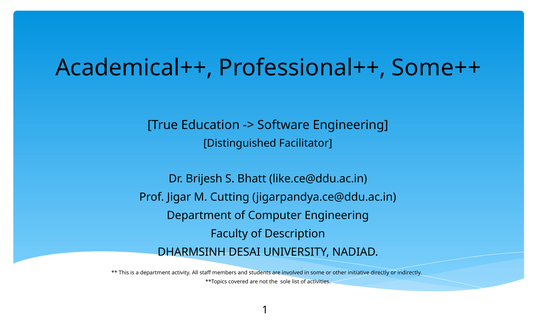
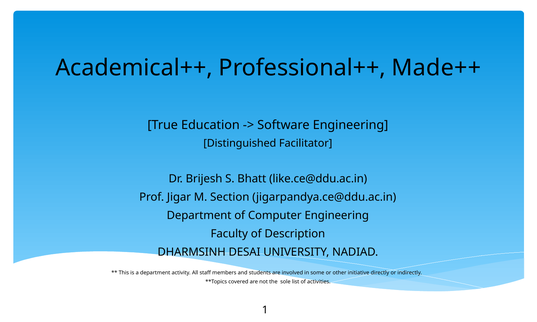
Some++: Some++ -> Made++ (436, 68)
Cutting: Cutting -> Section (230, 197)
